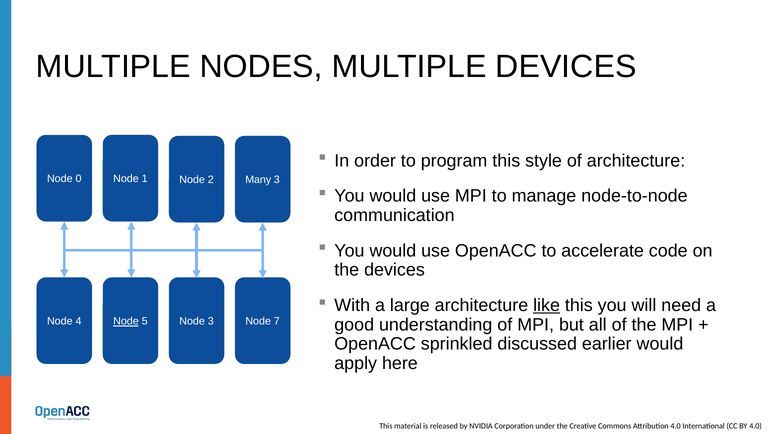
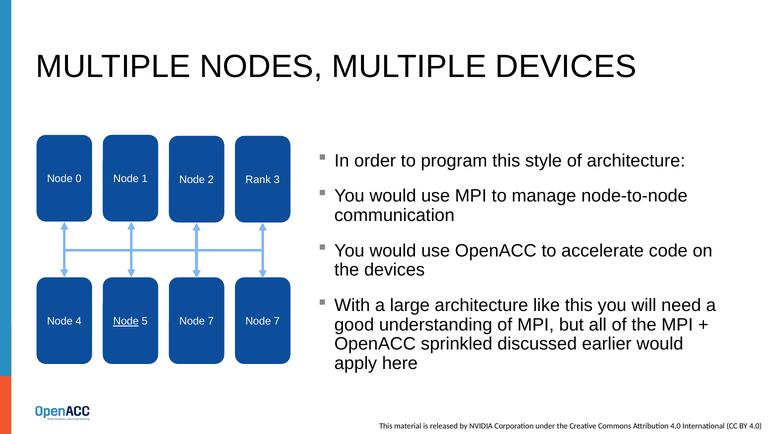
Many: Many -> Rank (258, 180)
like underline: present -> none (547, 306)
5 Node 3: 3 -> 7 (211, 322)
